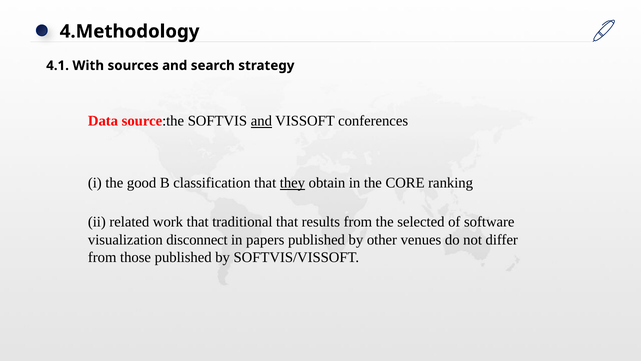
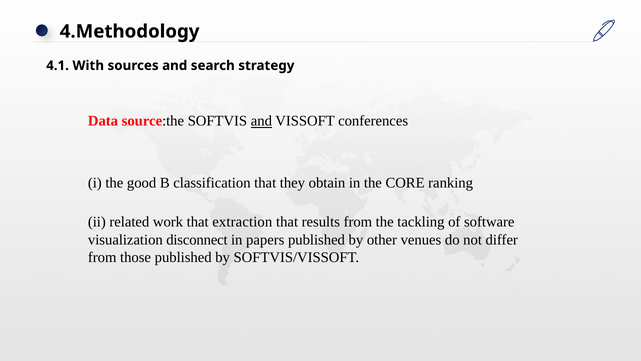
they underline: present -> none (292, 183)
traditional: traditional -> extraction (242, 222)
selected: selected -> tackling (421, 222)
